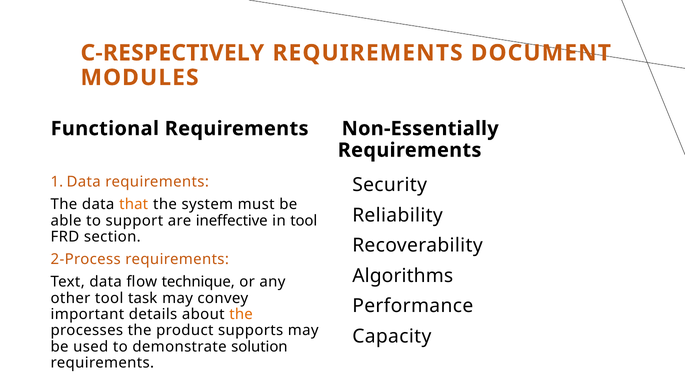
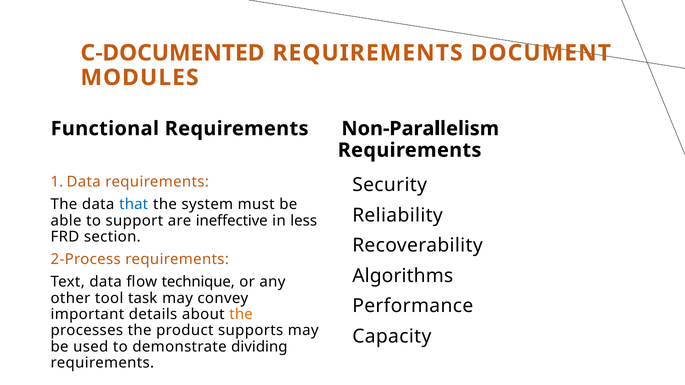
C-RESPECTIVELY: C-RESPECTIVELY -> C-DOCUMENTED (172, 53)
Non-Essentially: Non-Essentially -> Non-Parallelism (420, 129)
that colour: orange -> blue (134, 205)
in tool: tool -> less (304, 221)
solution: solution -> dividing (259, 347)
